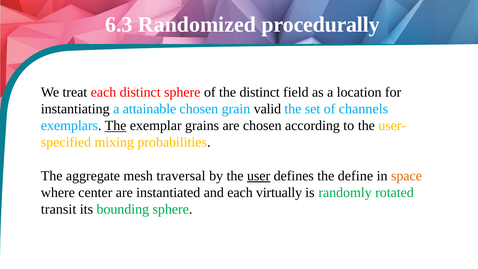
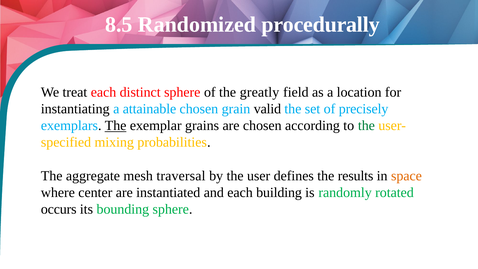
6.3: 6.3 -> 8.5 (119, 24)
the distinct: distinct -> greatly (260, 92)
channels: channels -> precisely (364, 109)
the colour: black -> green (366, 126)
user underline: present -> none (259, 176)
define: define -> results (356, 176)
virtually: virtually -> building (279, 193)
transit: transit -> occurs (59, 209)
